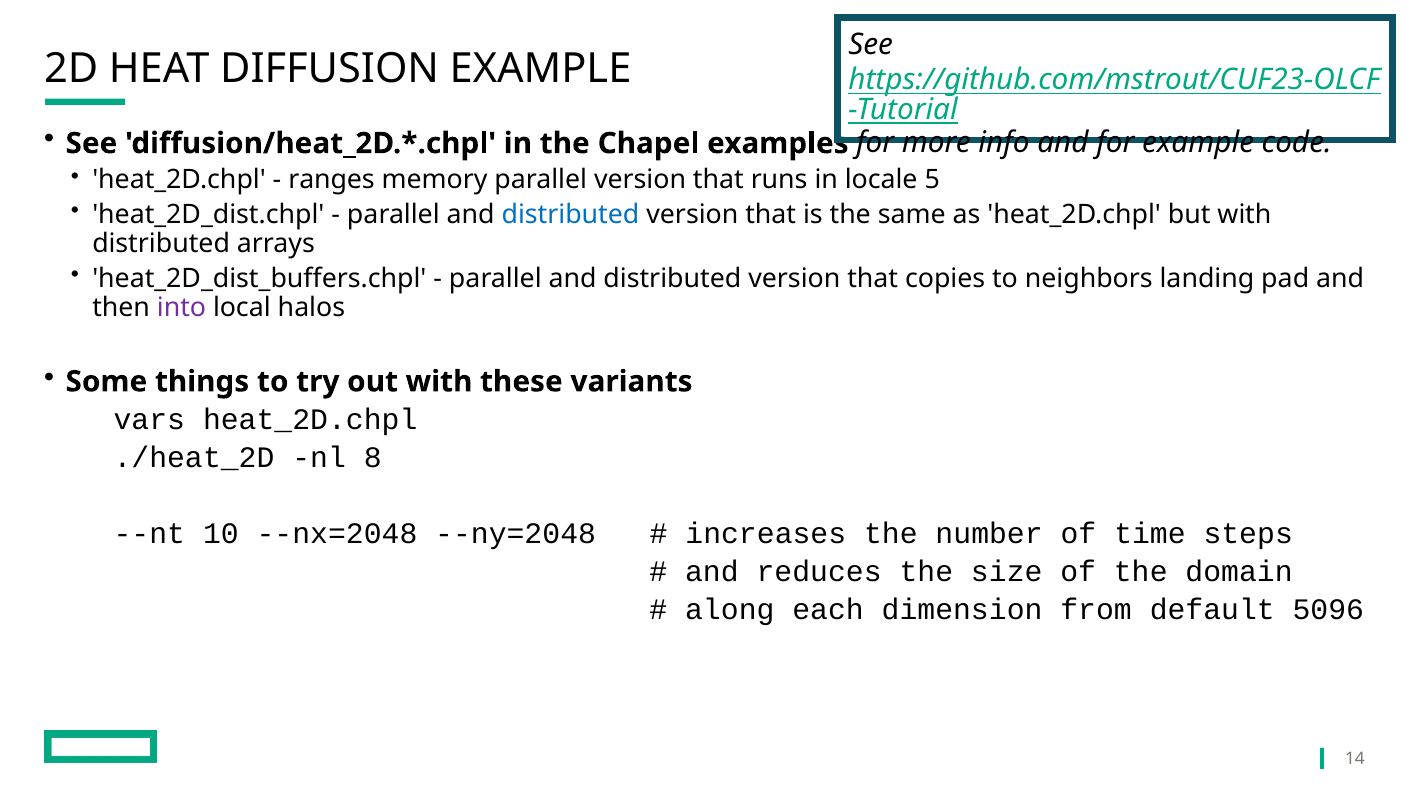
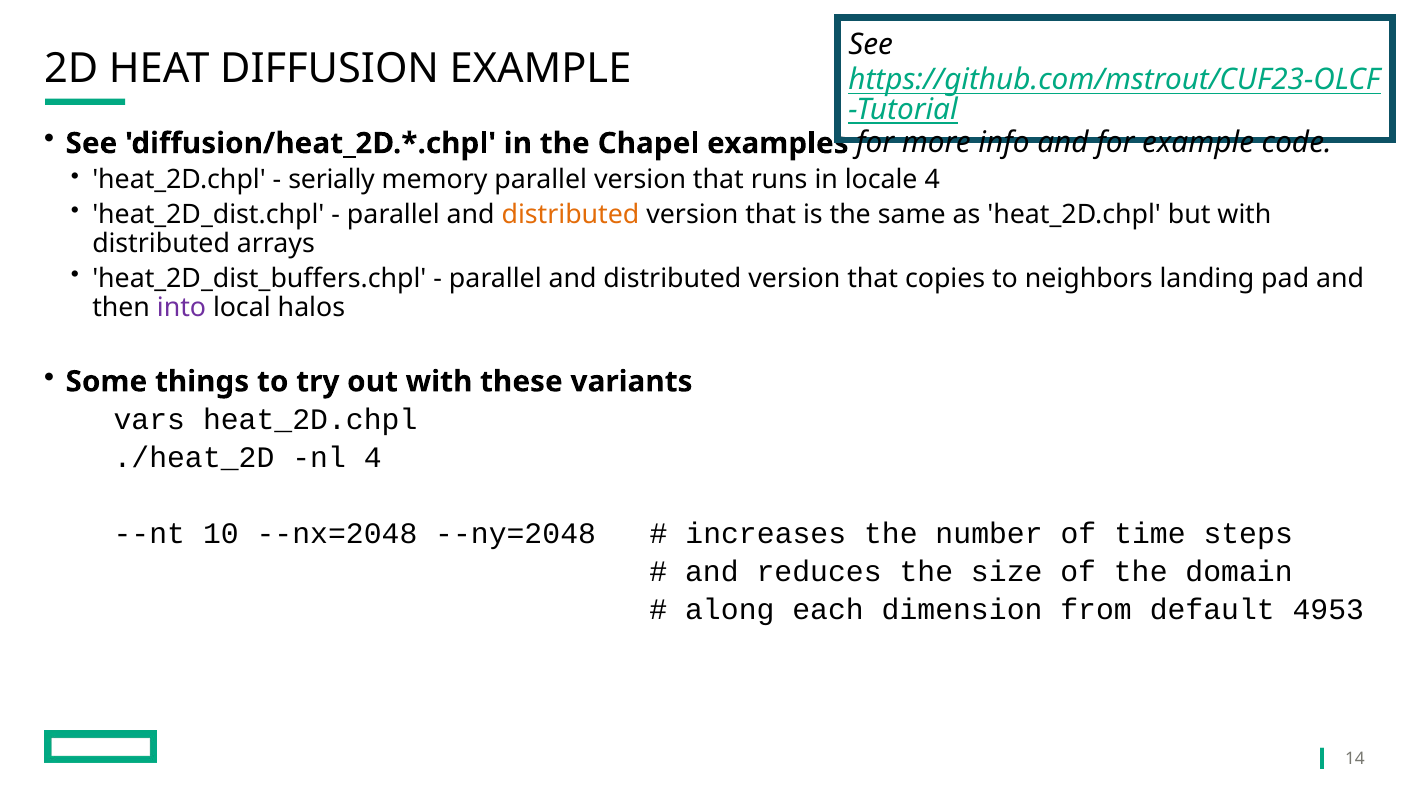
ranges: ranges -> serially (332, 180)
locale 5: 5 -> 4 (932, 180)
distributed colour: blue -> orange (570, 215)
nl 8: 8 -> 4 (373, 458)
5096: 5096 -> 4953 (1328, 610)
